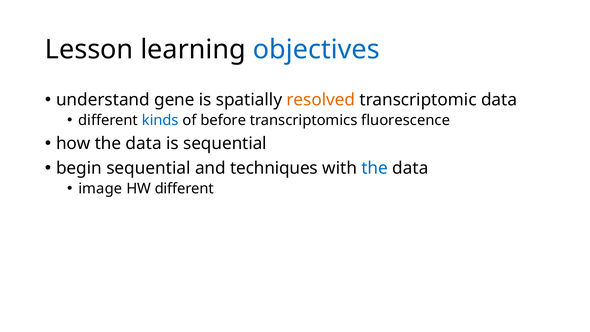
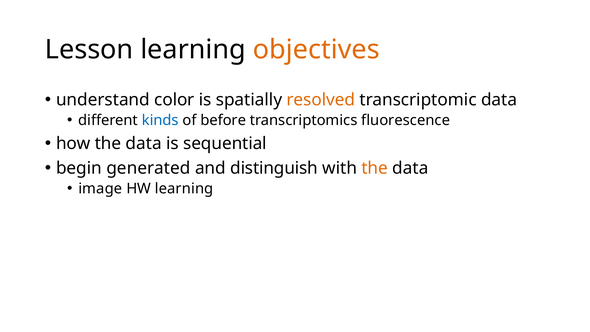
objectives colour: blue -> orange (316, 50)
gene: gene -> color (174, 100)
begin sequential: sequential -> generated (148, 168)
techniques: techniques -> distinguish (274, 168)
the colour: blue -> orange (375, 168)
HW different: different -> learning (184, 189)
